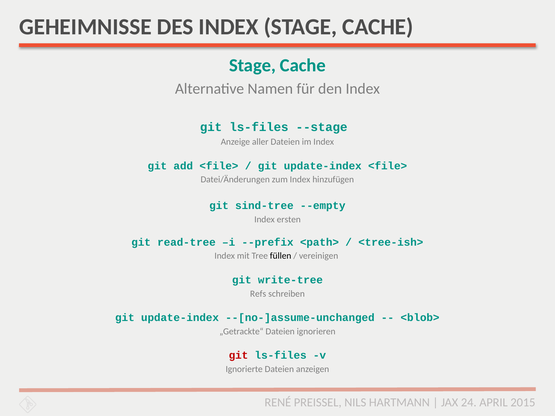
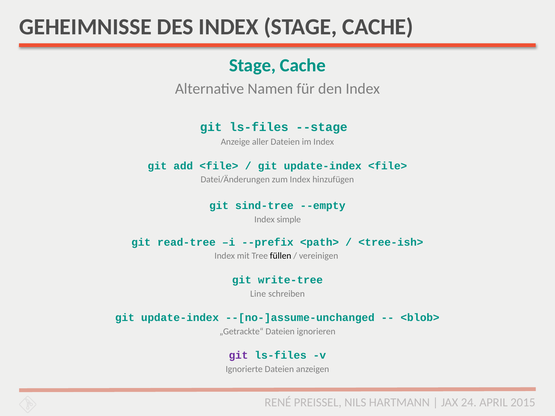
ersten: ersten -> simple (289, 220)
Refs: Refs -> Line (258, 294)
git colour: red -> purple (238, 356)
